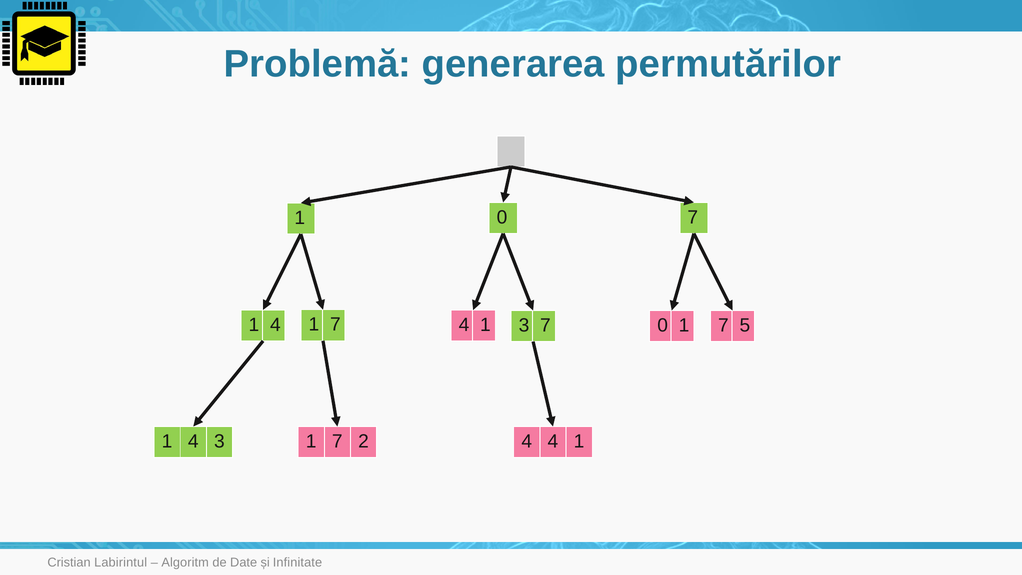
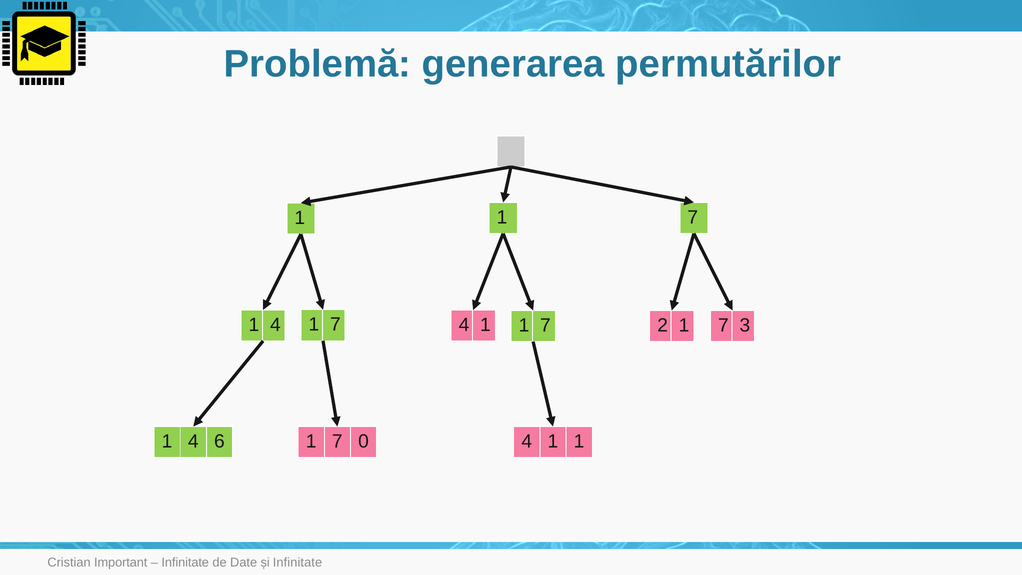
0: 0 -> 1 (502, 217)
7 4 1 3: 3 -> 1 (524, 325)
7 0: 0 -> 2 (663, 325)
5: 5 -> 3 (745, 325)
4 3: 3 -> 6 (219, 441)
2: 2 -> 0 (363, 441)
4: 4 -> 1 (553, 441)
Labirintul: Labirintul -> Important (121, 563)
Algoritm: Algoritm -> Infinitate (185, 563)
